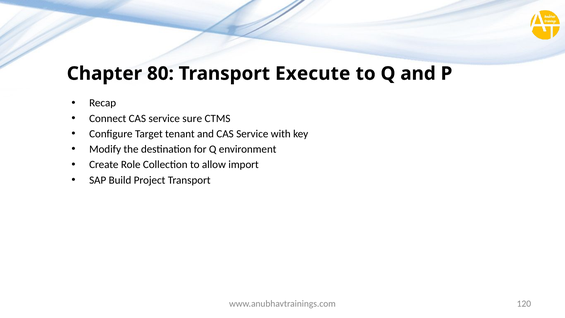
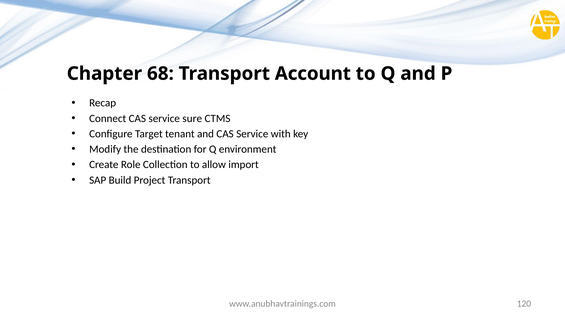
80: 80 -> 68 (160, 74)
Execute: Execute -> Account (313, 74)
